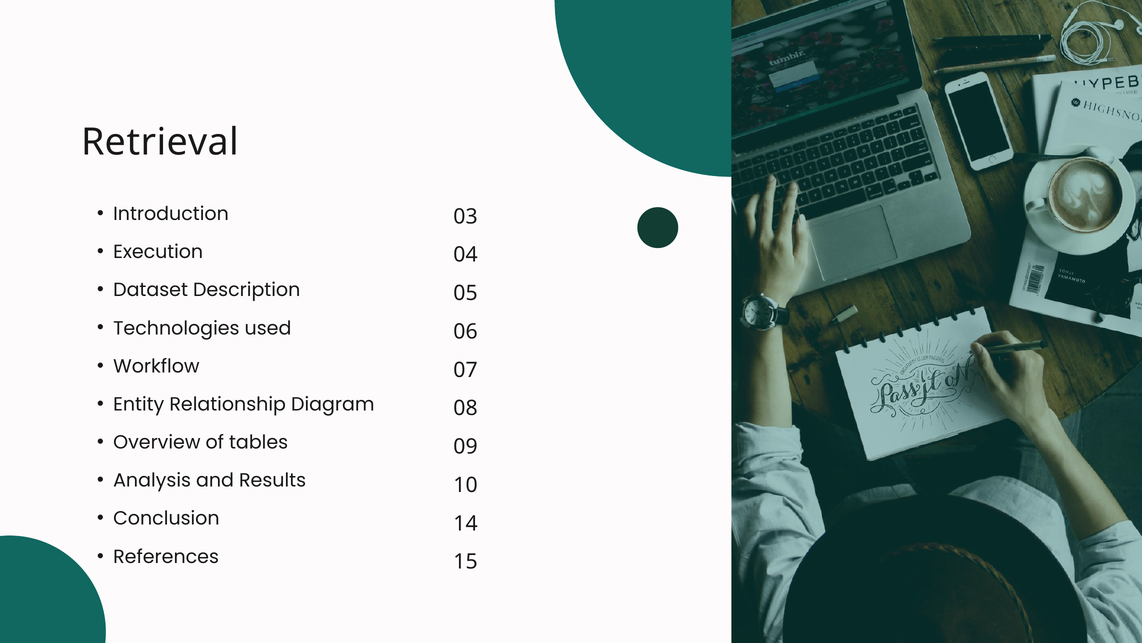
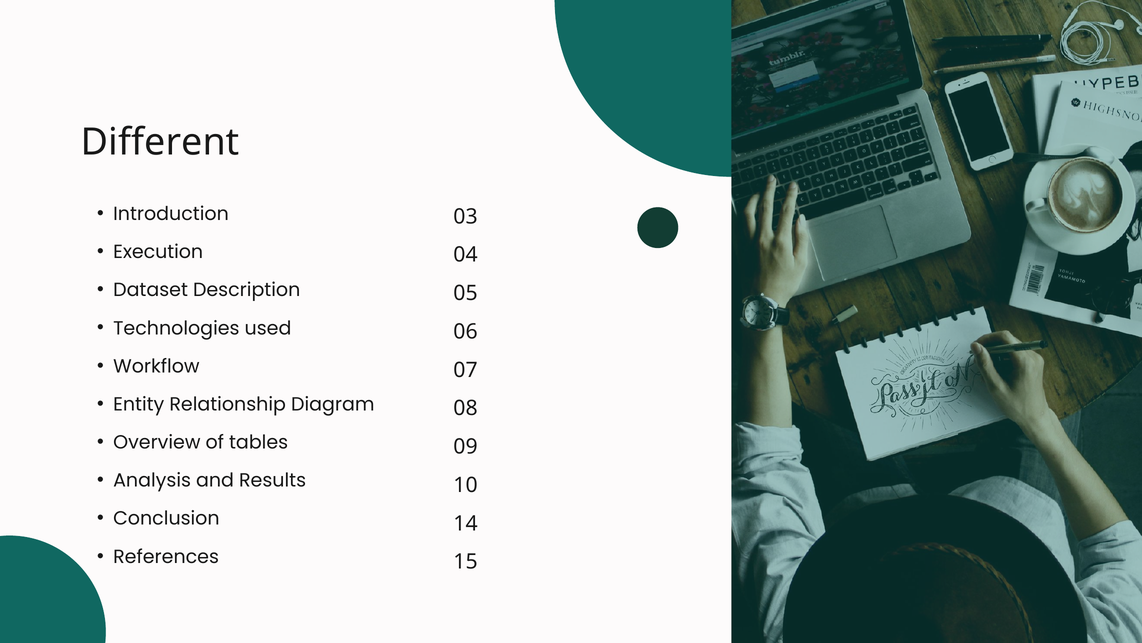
Retrieval: Retrieval -> Different (160, 142)
